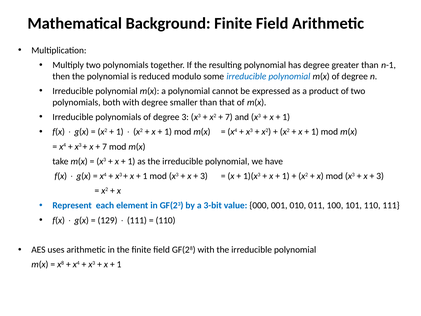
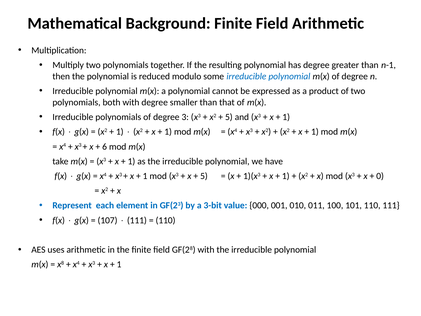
7: 7 -> 5 (229, 117)
7: 7 -> 6 (105, 146)
3: 3 -> 5 (204, 176)
3: 3 -> 0 (380, 176)
129: 129 -> 107 (108, 220)
